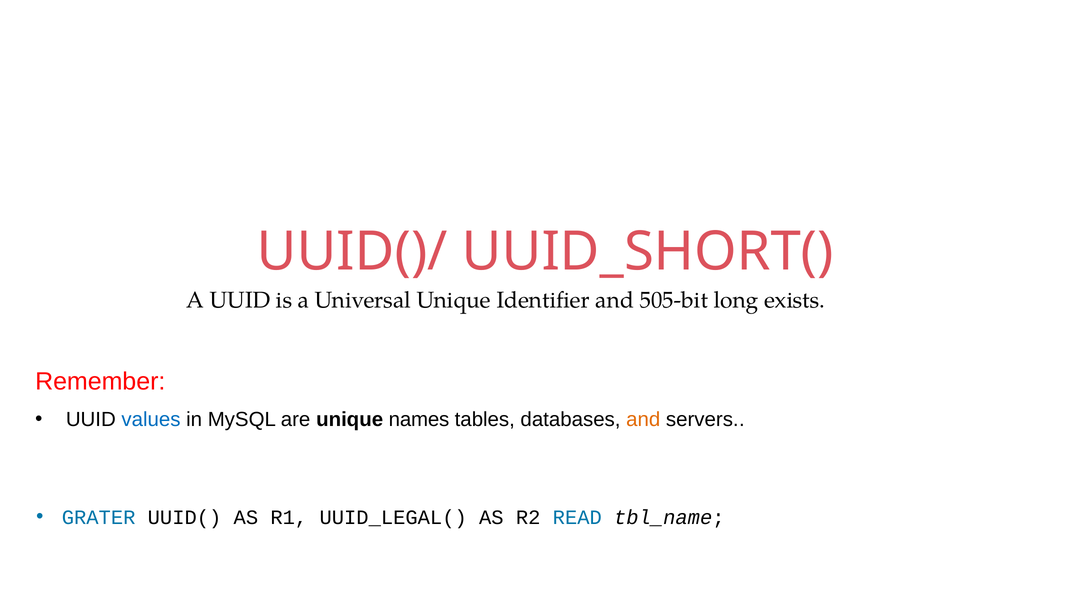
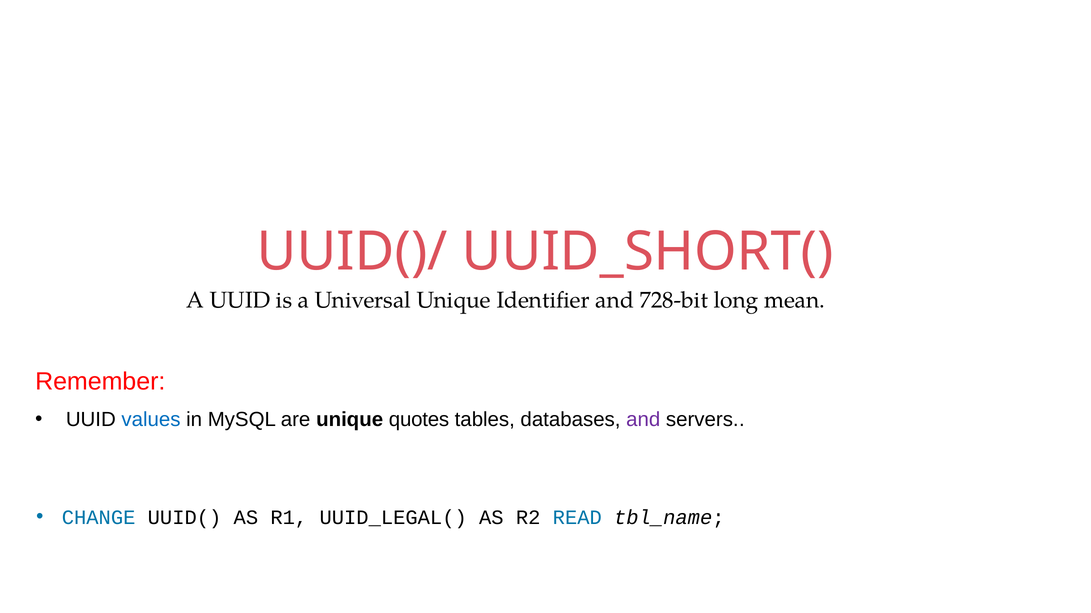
505-bit: 505-bit -> 728-bit (674, 301)
exists: exists -> mean (795, 301)
names: names -> quotes (419, 420)
and colour: orange -> purple (643, 420)
GRATER: GRATER -> CHANGE (99, 518)
